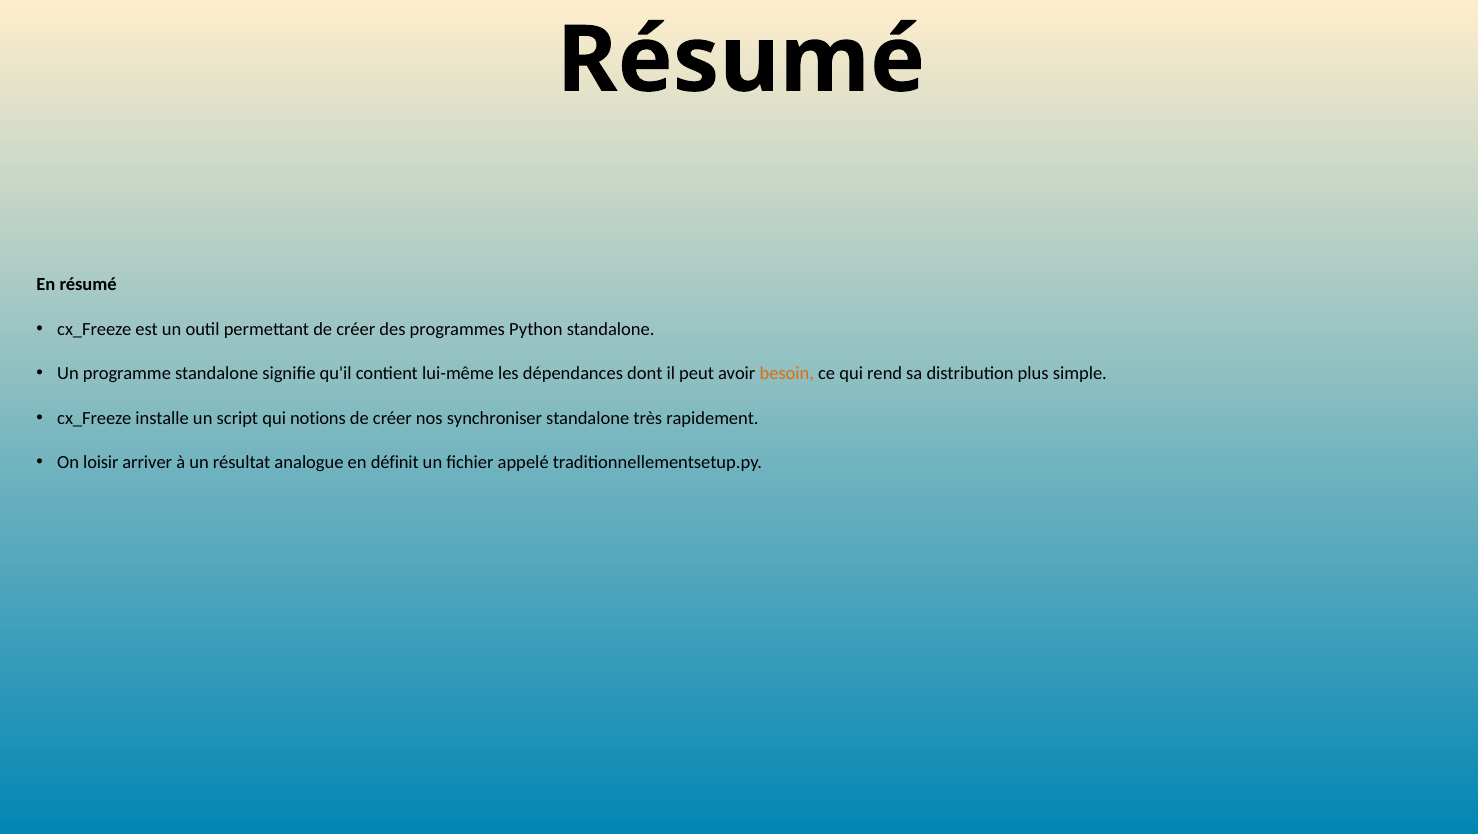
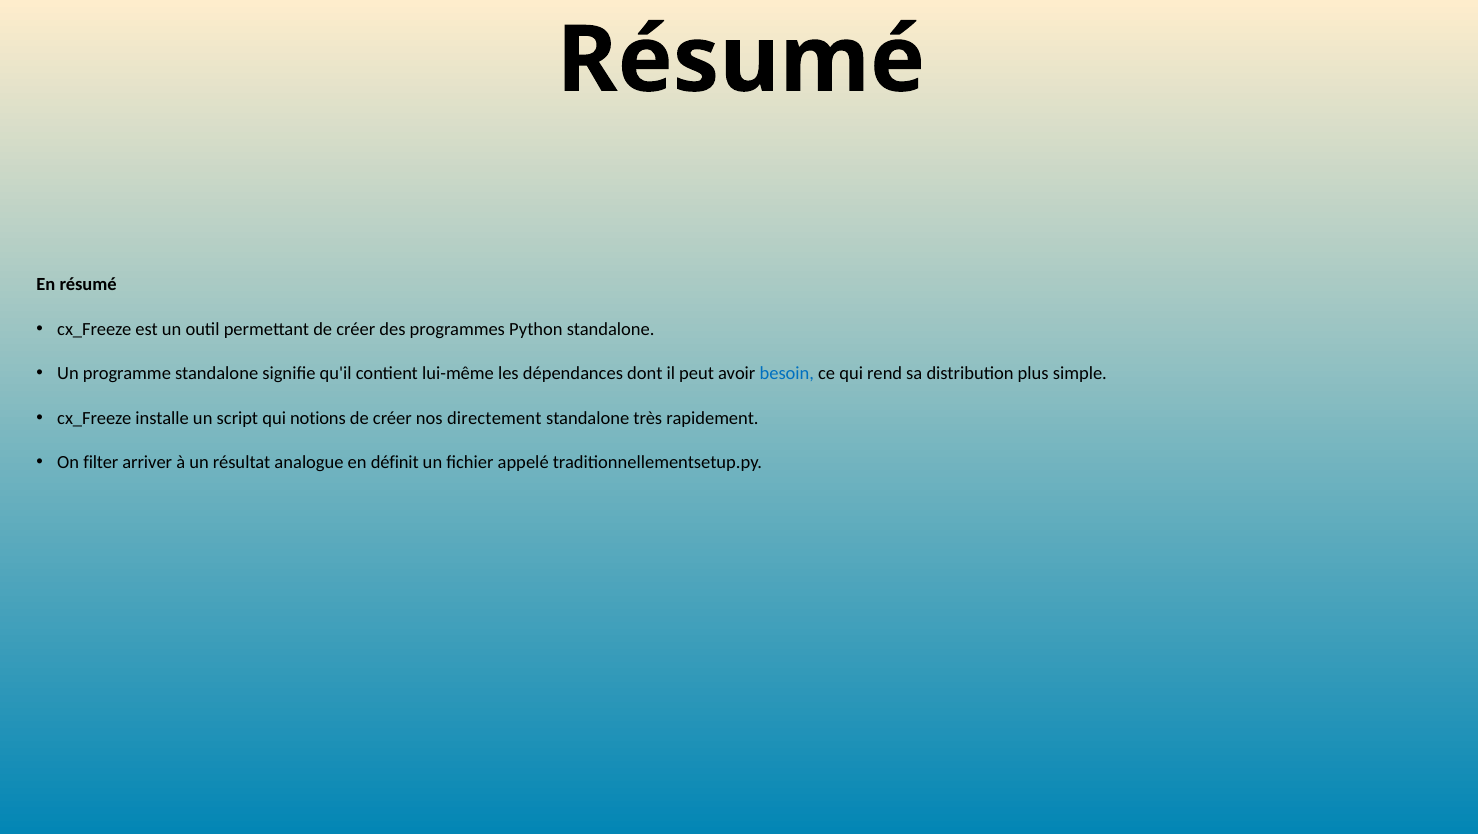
besoin colour: orange -> blue (787, 373)
synchroniser: synchroniser -> directement (494, 418)
loisir: loisir -> filter (101, 462)
